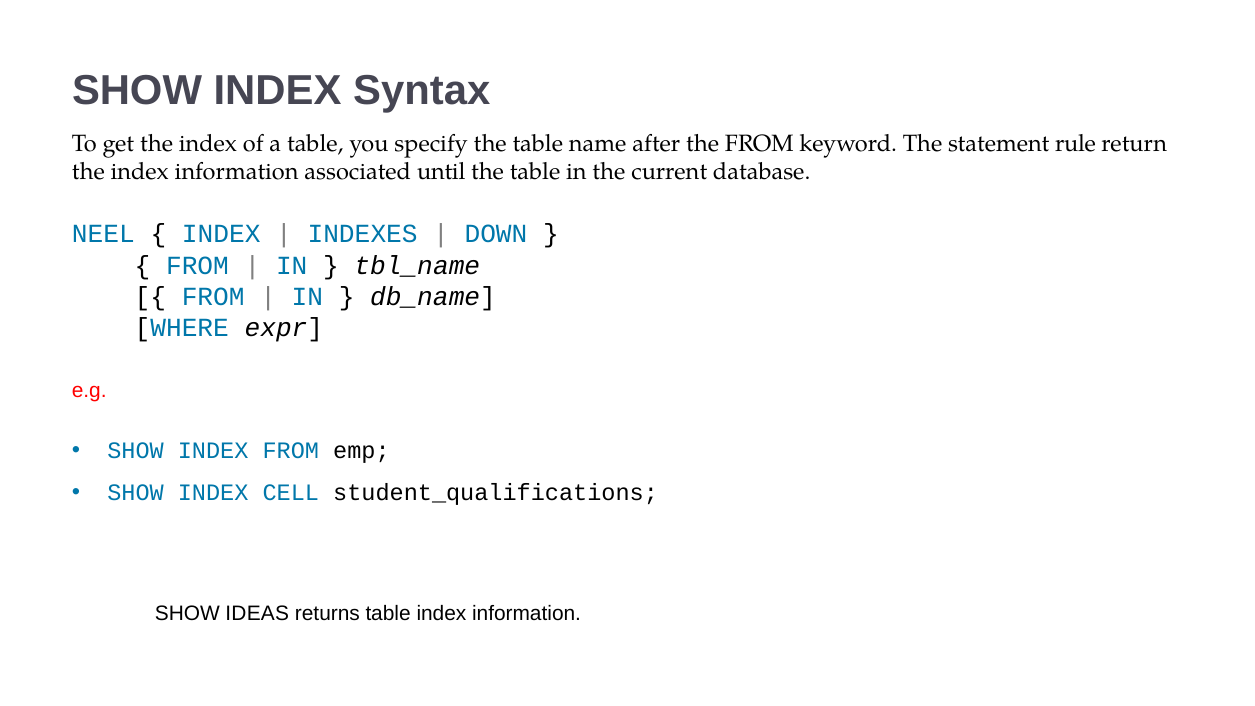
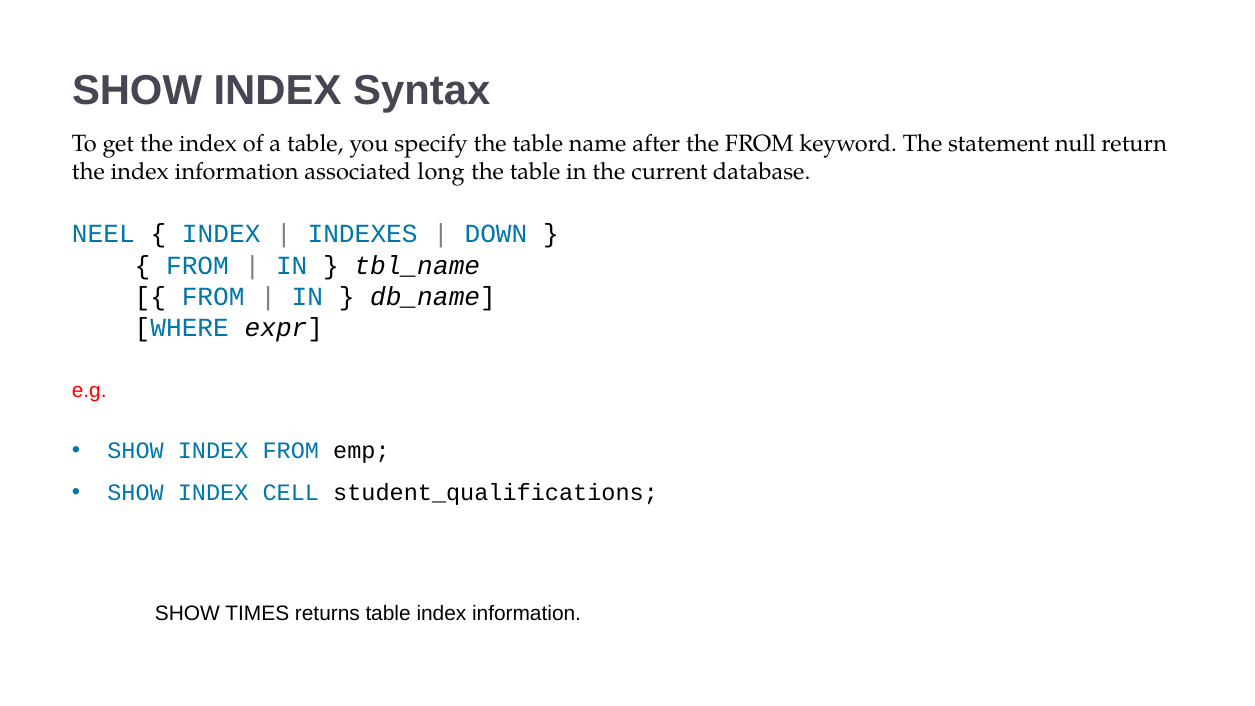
rule: rule -> null (1075, 144)
until: until -> long (441, 172)
IDEAS: IDEAS -> TIMES (257, 614)
